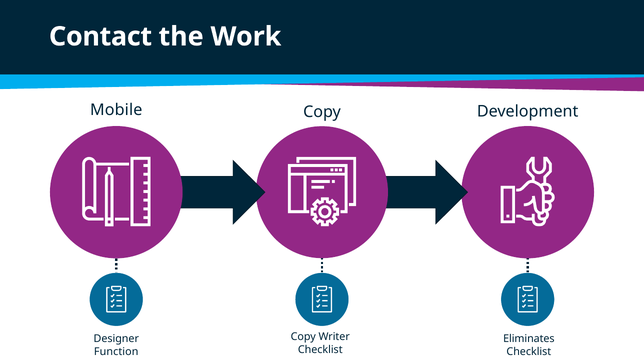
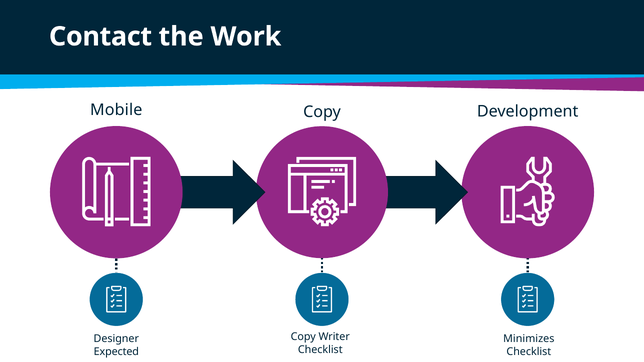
Eliminates: Eliminates -> Minimizes (529, 339)
Function: Function -> Expected (116, 352)
